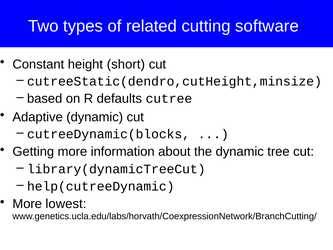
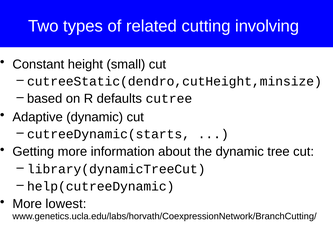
software: software -> involving (267, 26)
short: short -> small (126, 64)
cutreeDynamic(blocks: cutreeDynamic(blocks -> cutreeDynamic(starts (109, 134)
